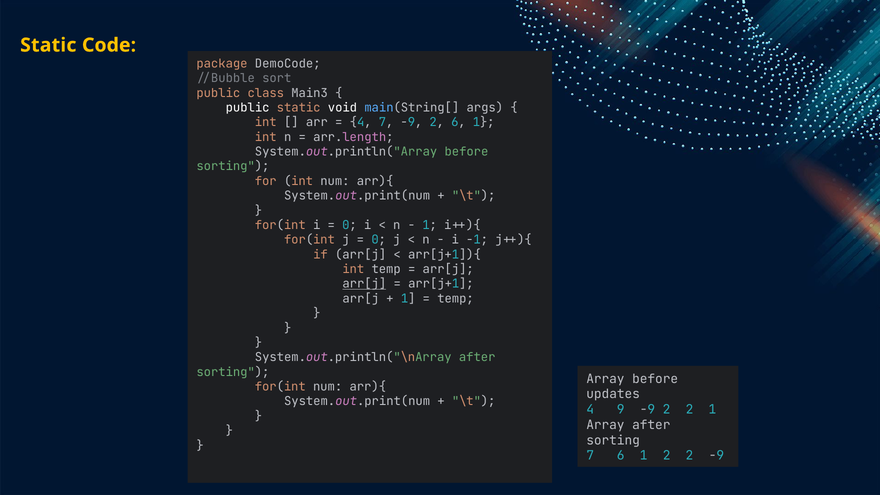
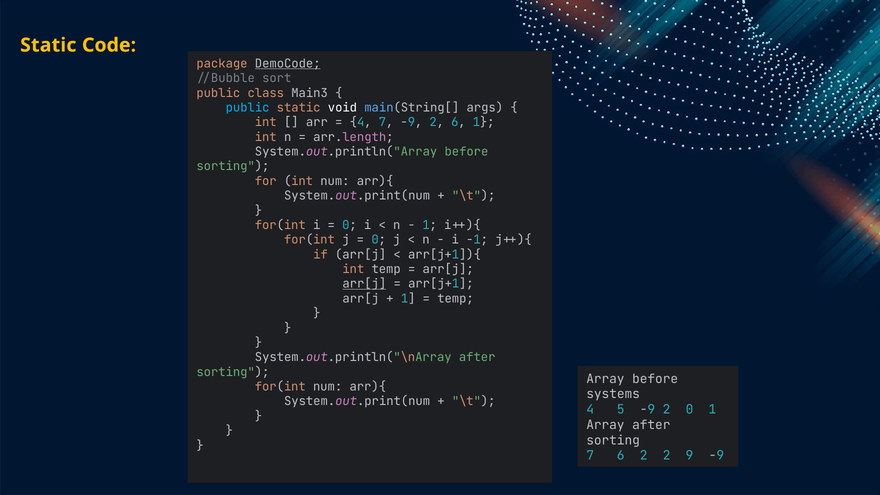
DemoCode underline: none -> present (288, 64)
public colour: white -> light blue (248, 108)
updates: updates -> systems (613, 394)
9: 9 -> 5 (621, 410)
-9 2 2: 2 -> 0 (690, 410)
7 6 1: 1 -> 2 (644, 456)
2: 2 -> 9 (689, 456)
